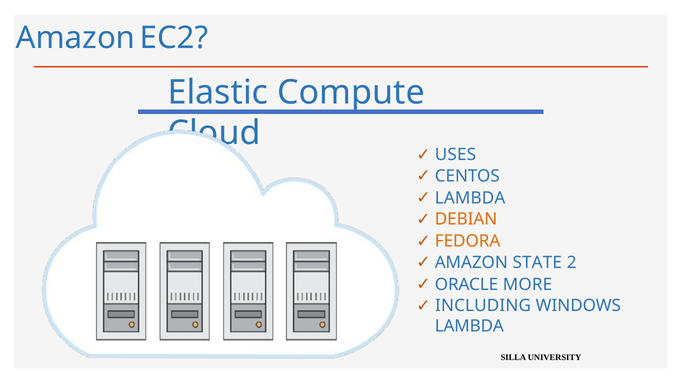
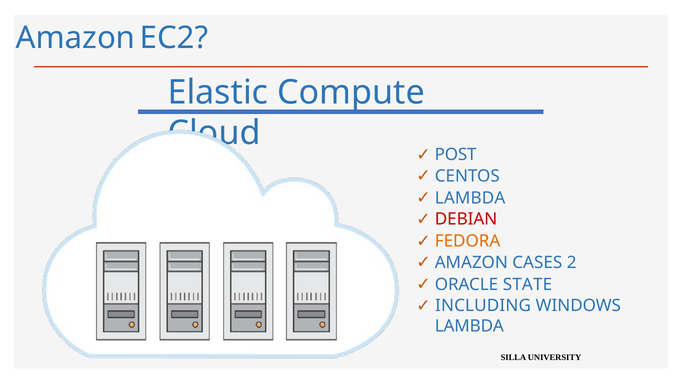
USES: USES -> POST (456, 155)
DEBIAN colour: orange -> red (466, 220)
STATE: STATE -> CASES (537, 263)
MORE: MORE -> STATE (527, 285)
